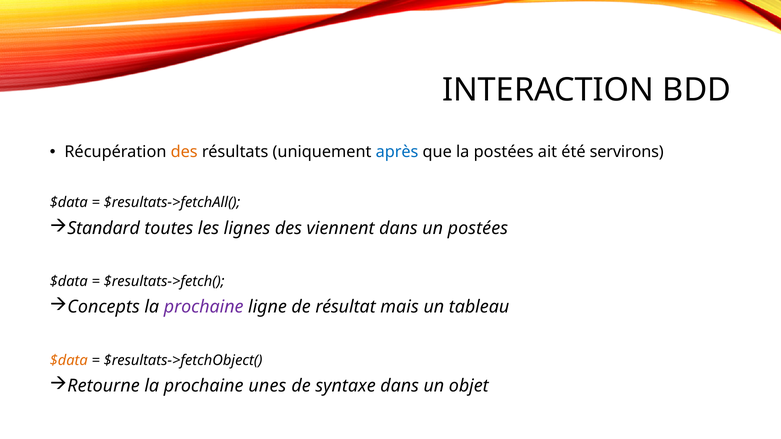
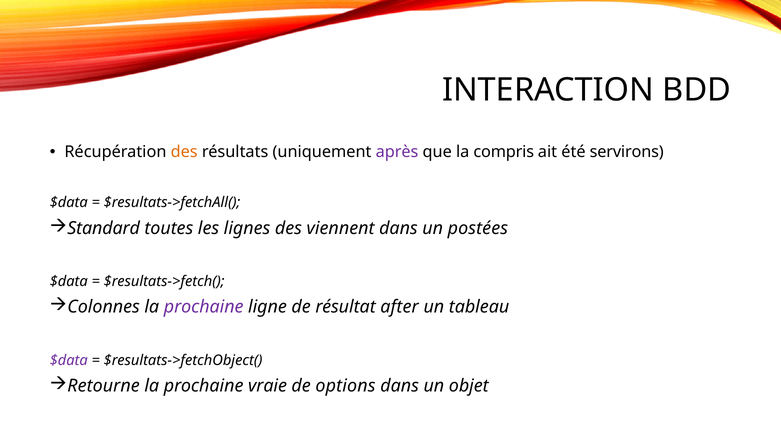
après colour: blue -> purple (397, 152)
la postées: postées -> compris (504, 152)
Concepts: Concepts -> Colonnes (104, 307)
mais: mais -> after (400, 307)
$data colour: orange -> purple (69, 360)
unes: unes -> vraie (268, 386)
syntaxe: syntaxe -> options (345, 386)
